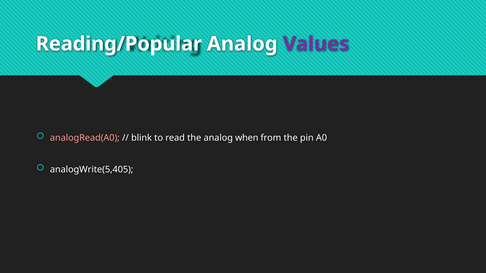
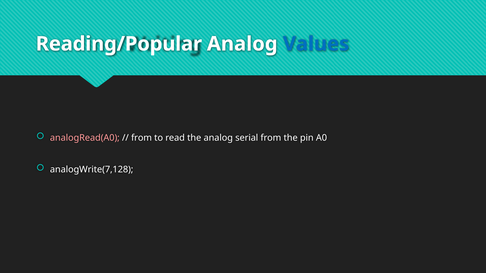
Values colour: purple -> blue (316, 44)
blink: blink -> from (142, 138)
when: when -> serial (247, 138)
analogWrite(5,405: analogWrite(5,405 -> analogWrite(7,128 (92, 170)
